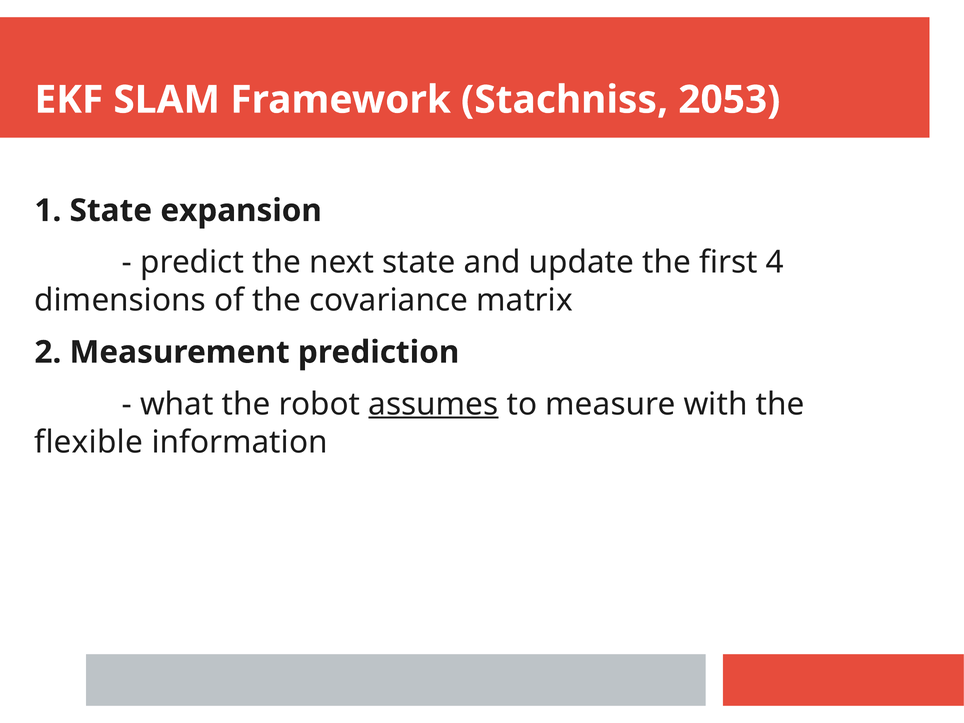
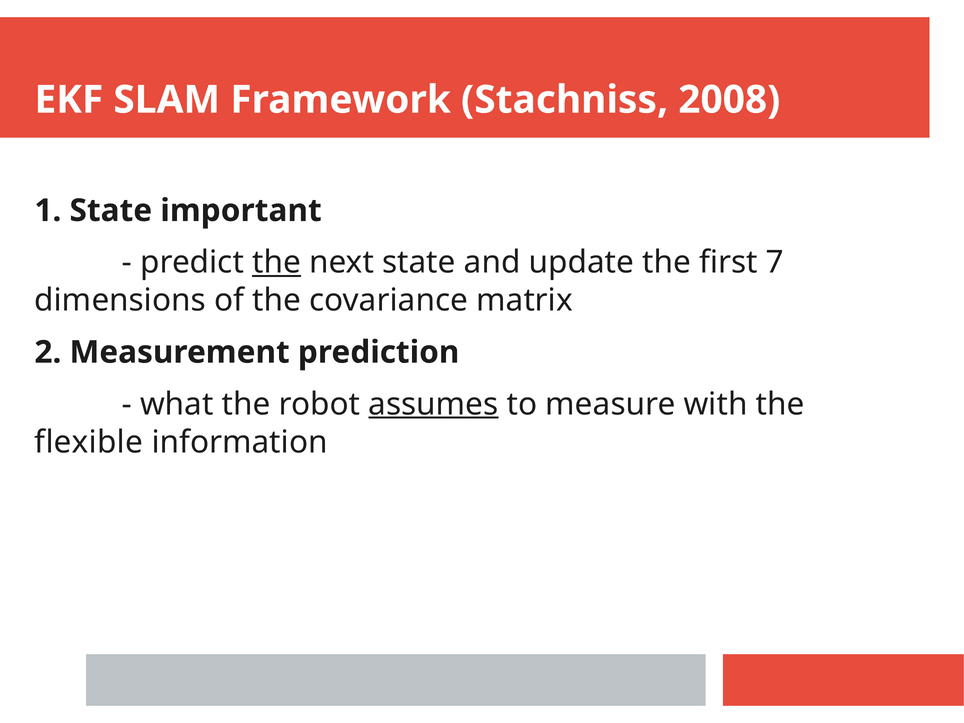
2053: 2053 -> 2008 (729, 100)
expansion: expansion -> important (241, 211)
the underline: none -> present (277, 262)
4: 4 -> 7 (775, 262)
